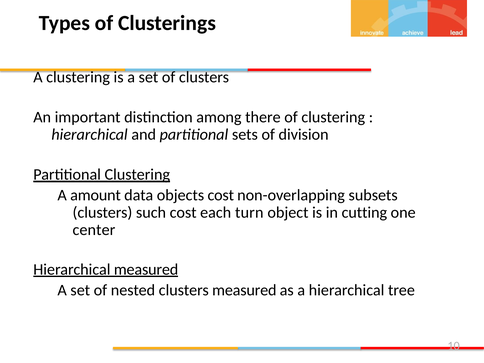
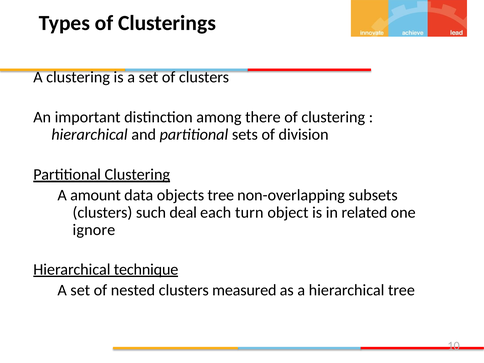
objects cost: cost -> tree (221, 195)
such cost: cost -> deal (183, 213)
cutting: cutting -> related (364, 213)
center: center -> ignore (94, 230)
Hierarchical measured: measured -> technique (146, 269)
